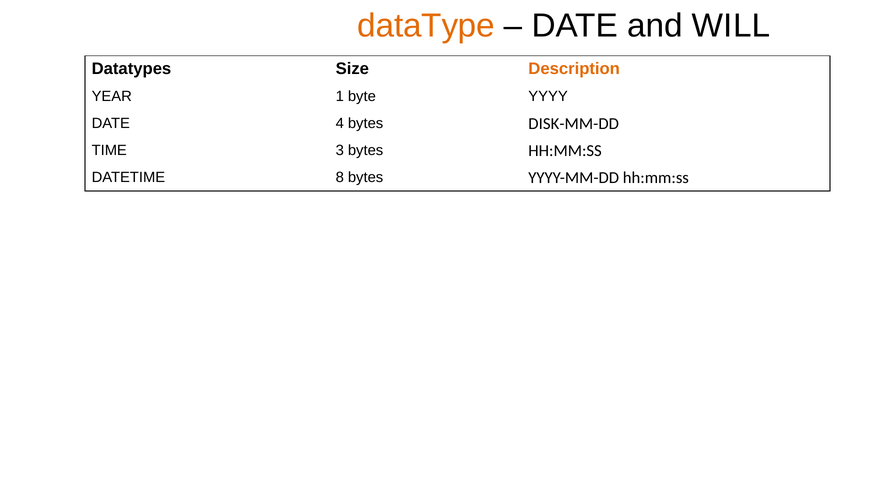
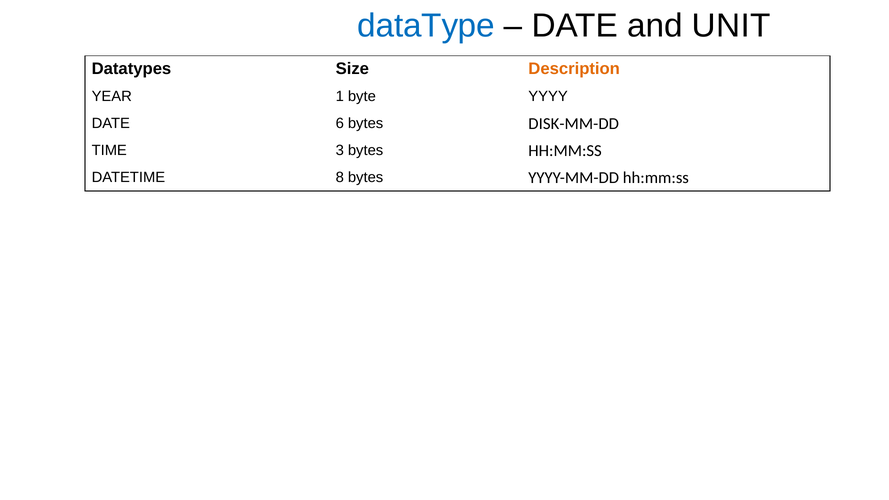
dataType colour: orange -> blue (426, 26)
WILL: WILL -> UNIT (731, 26)
4: 4 -> 6 (340, 124)
